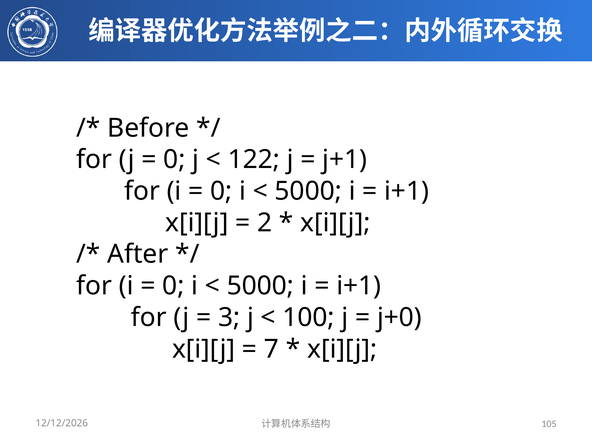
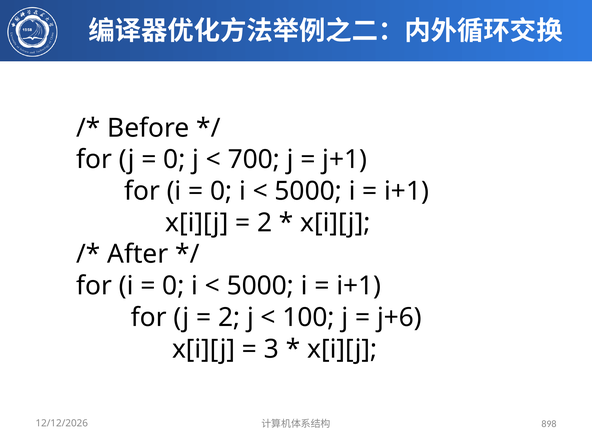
122: 122 -> 700 (254, 160)
3: 3 -> 2 (229, 317)
j+0: j+0 -> j+6 (399, 317)
7: 7 -> 3 (271, 349)
105: 105 -> 898 (549, 424)
